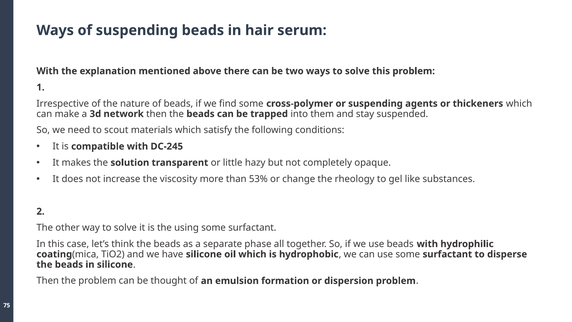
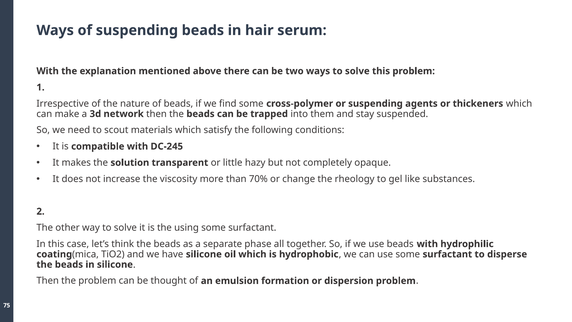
53%: 53% -> 70% (258, 179)
